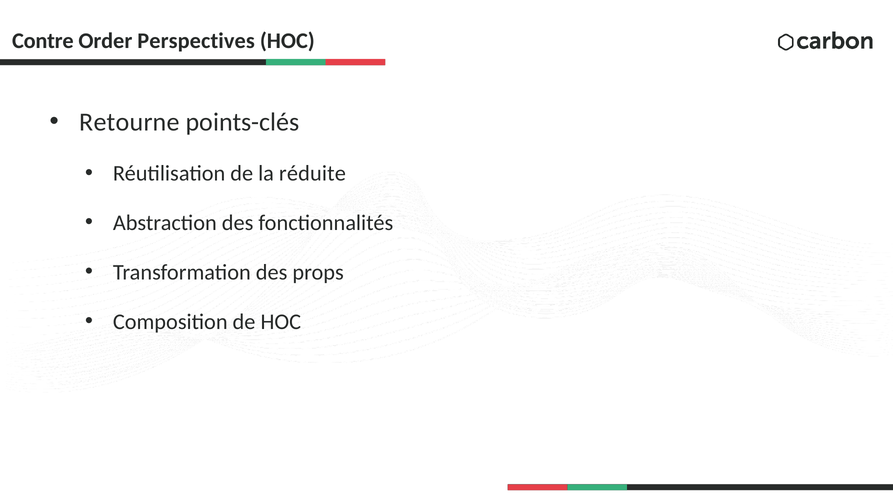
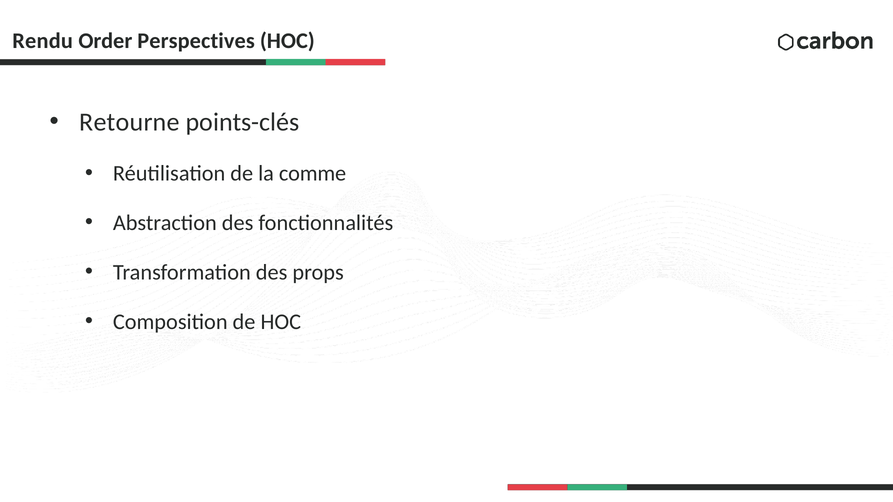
Contre: Contre -> Rendu (43, 41)
réduite: réduite -> comme (313, 174)
